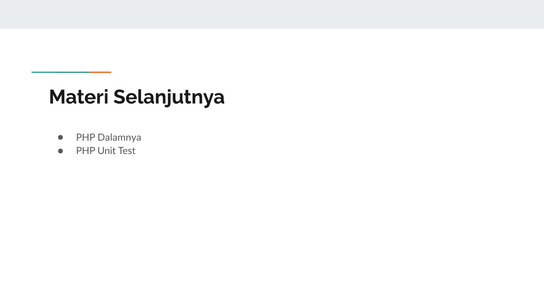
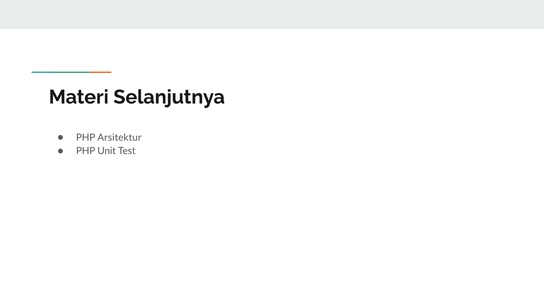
Dalamnya: Dalamnya -> Arsitektur (119, 137)
